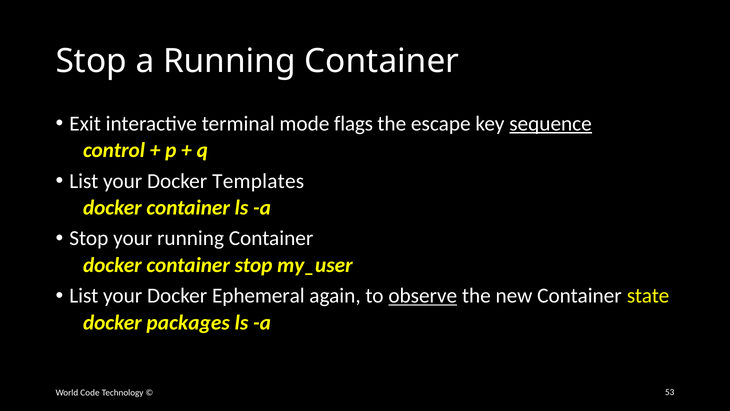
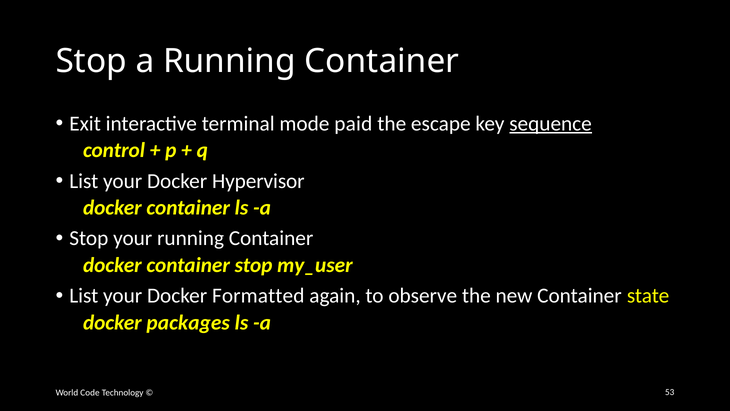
flags: flags -> paid (353, 123)
Templates: Templates -> Hypervisor (258, 181)
Ephemeral: Ephemeral -> Formatted (258, 296)
observe underline: present -> none (423, 296)
